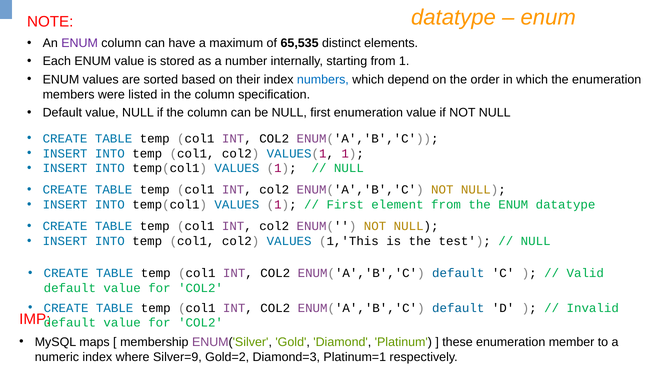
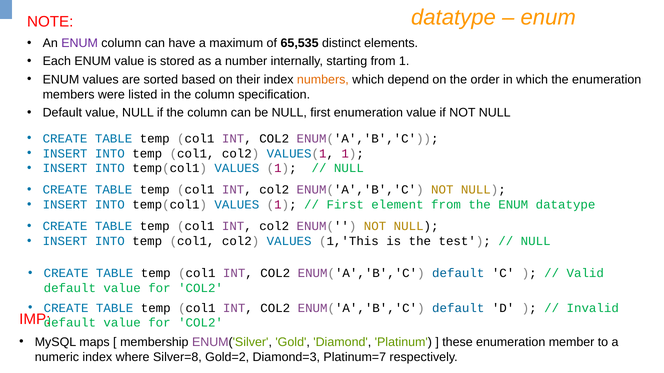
numbers colour: blue -> orange (323, 80)
Silver=9: Silver=9 -> Silver=8 (177, 357)
Platinum=1: Platinum=1 -> Platinum=7 (355, 357)
